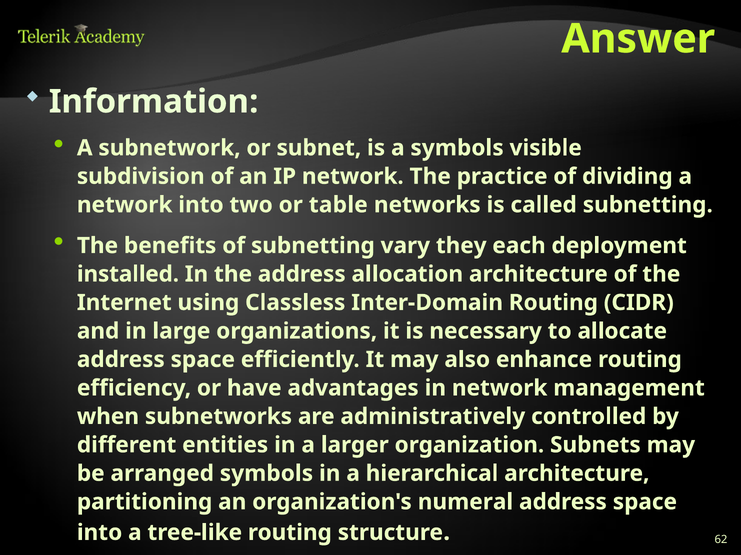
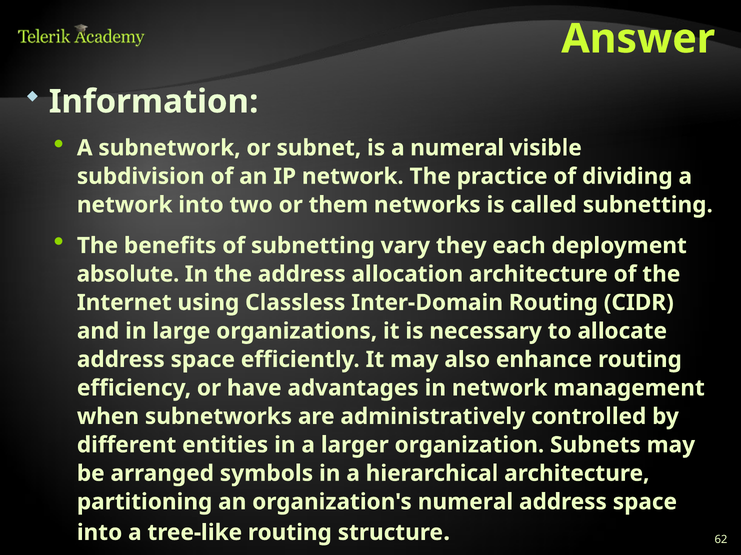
a symbols: symbols -> numeral (457, 148)
table: table -> them (338, 205)
installed: installed -> absolute (128, 274)
